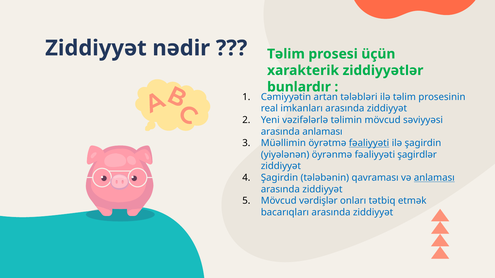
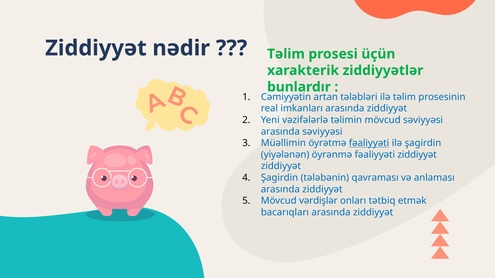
arasında anlaması: anlaması -> səviyyəsi (322, 132)
fəaliyyəti şagirdlər: şagirdlər -> ziddiyyət (417, 155)
anlaması underline: present -> none (434, 178)
